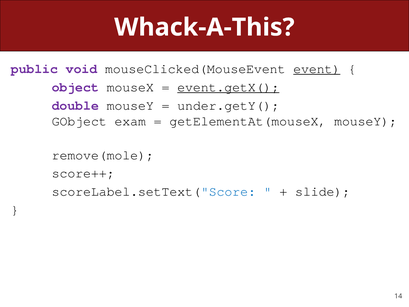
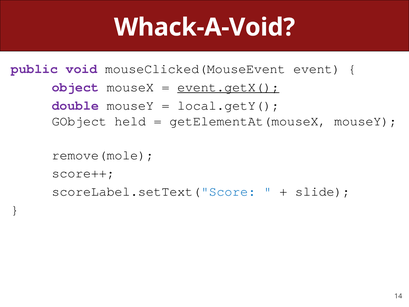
Whack-A-This: Whack-A-This -> Whack-A-Void (205, 27)
event underline: present -> none (317, 69)
under.getY(: under.getY( -> local.getY( (228, 105)
exam: exam -> held (130, 121)
